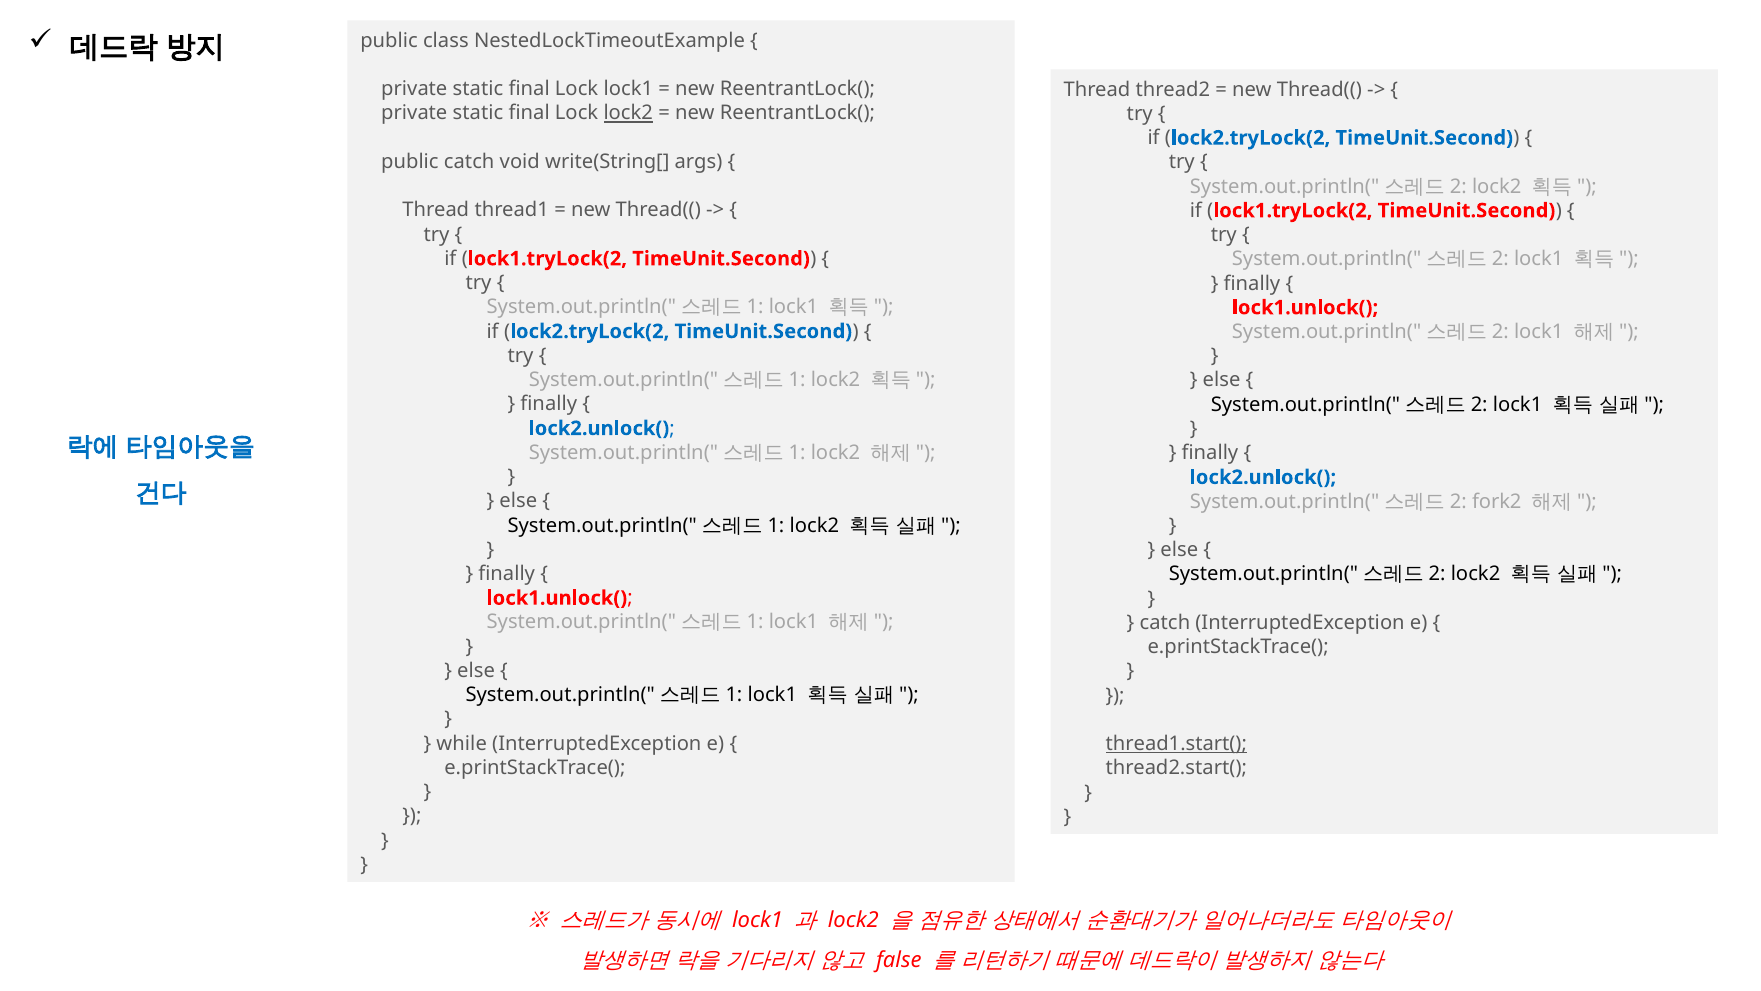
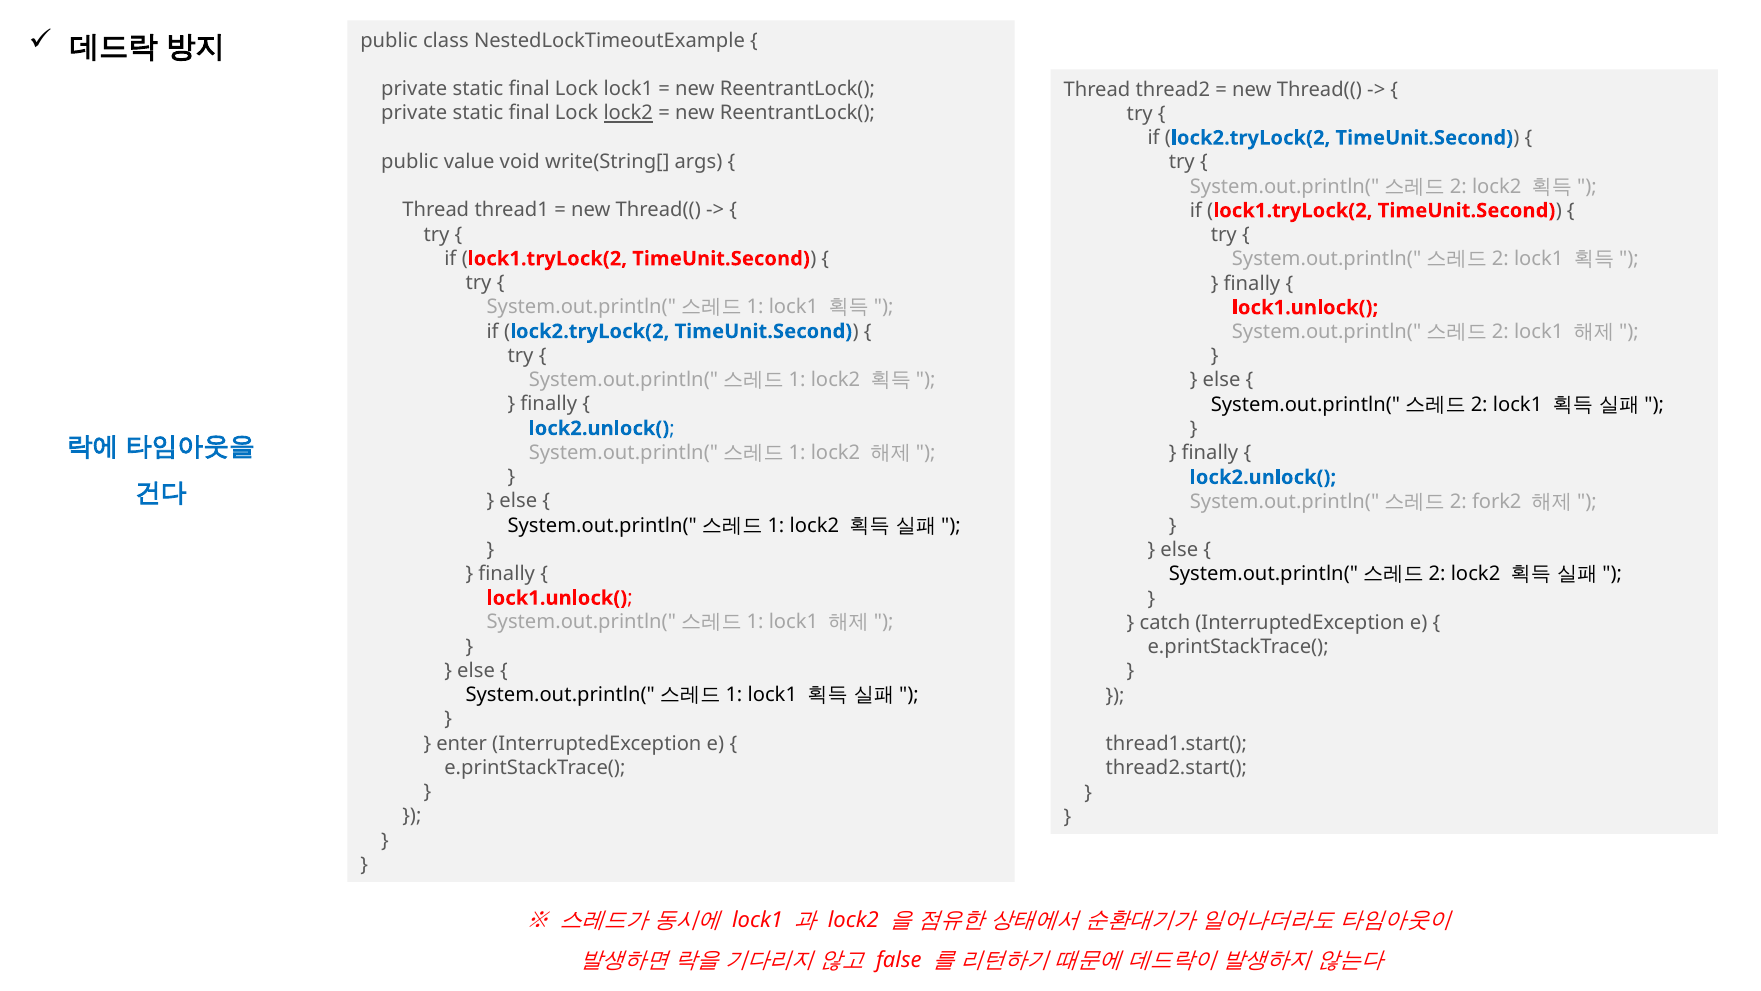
public catch: catch -> value (469, 162)
while: while -> enter (462, 743)
thread1.start( underline: present -> none (1176, 744)
